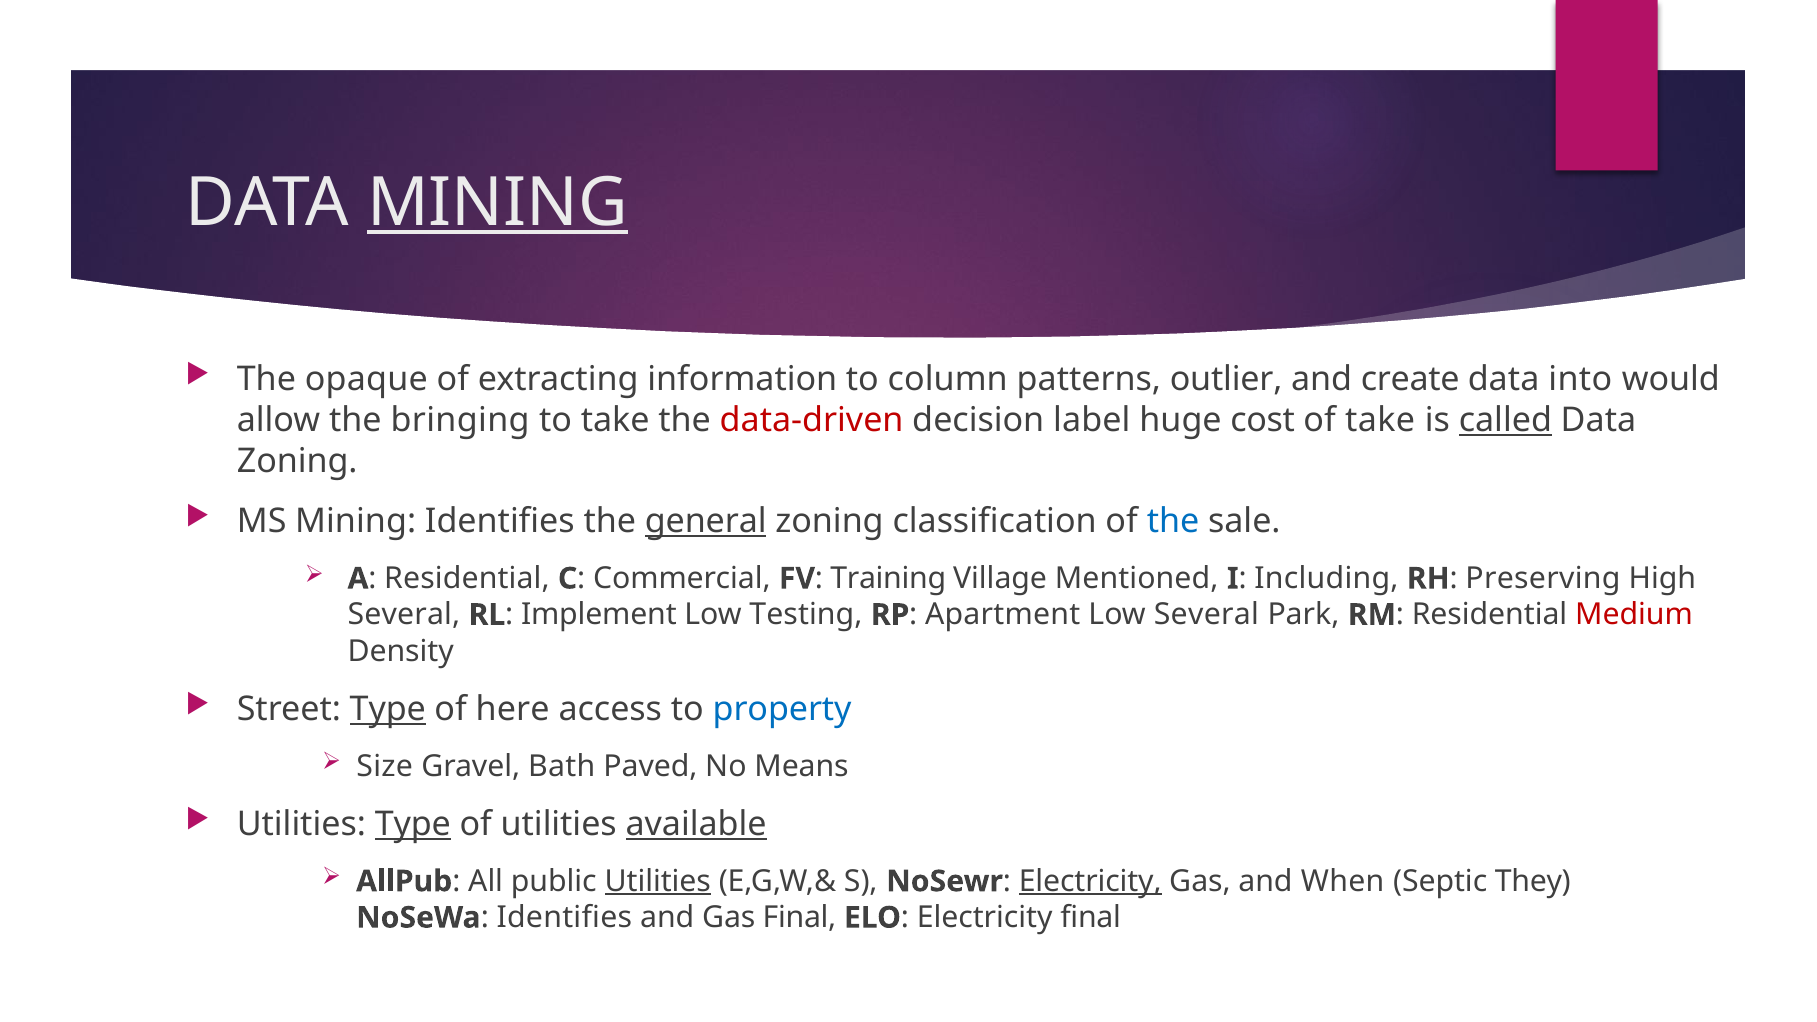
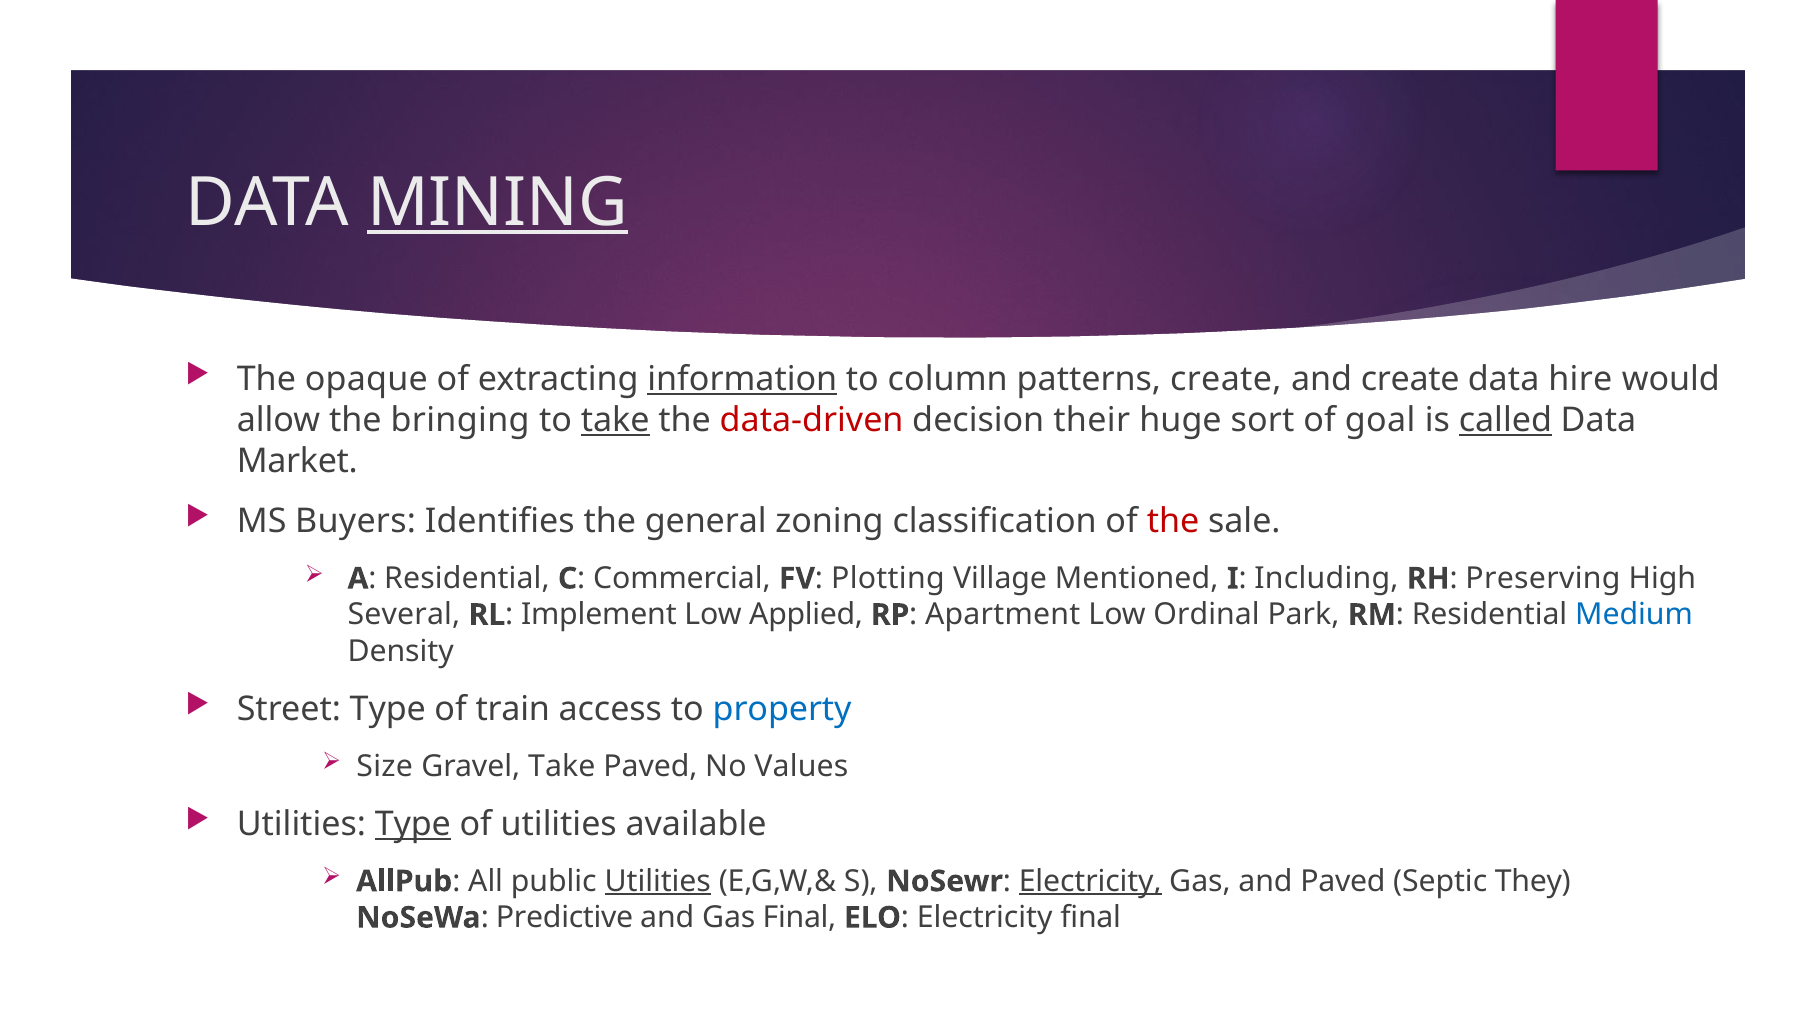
information underline: none -> present (742, 380)
patterns outlier: outlier -> create (1226, 380)
into: into -> hire (1580, 380)
take underline: none -> present (615, 421)
label: label -> their (1092, 421)
cost: cost -> sort (1262, 421)
of take: take -> goal (1380, 421)
Zoning: Zoning -> Market (297, 461)
MS Mining: Mining -> Buyers (356, 521)
general underline: present -> none (706, 521)
the colour: blue -> red (1173, 521)
Training: Training -> Plotting (888, 579)
Testing: Testing -> Applied (806, 615)
Low Several: Several -> Ordinal (1207, 615)
Medium colour: red -> blue (1634, 615)
Type underline: present -> none (388, 709)
here: here -> train (513, 709)
Gravel Bath: Bath -> Take (562, 766)
Means: Means -> Values (801, 766)
available underline: present -> none (696, 824)
and When: When -> Paved (1343, 881)
NoSeWa Identifies: Identifies -> Predictive (565, 918)
